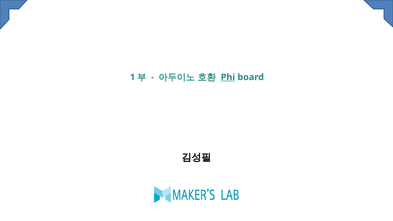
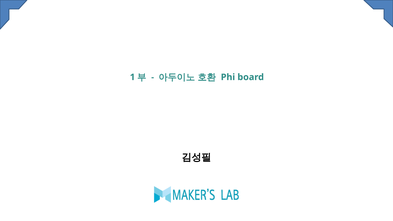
Phi underline: present -> none (228, 77)
